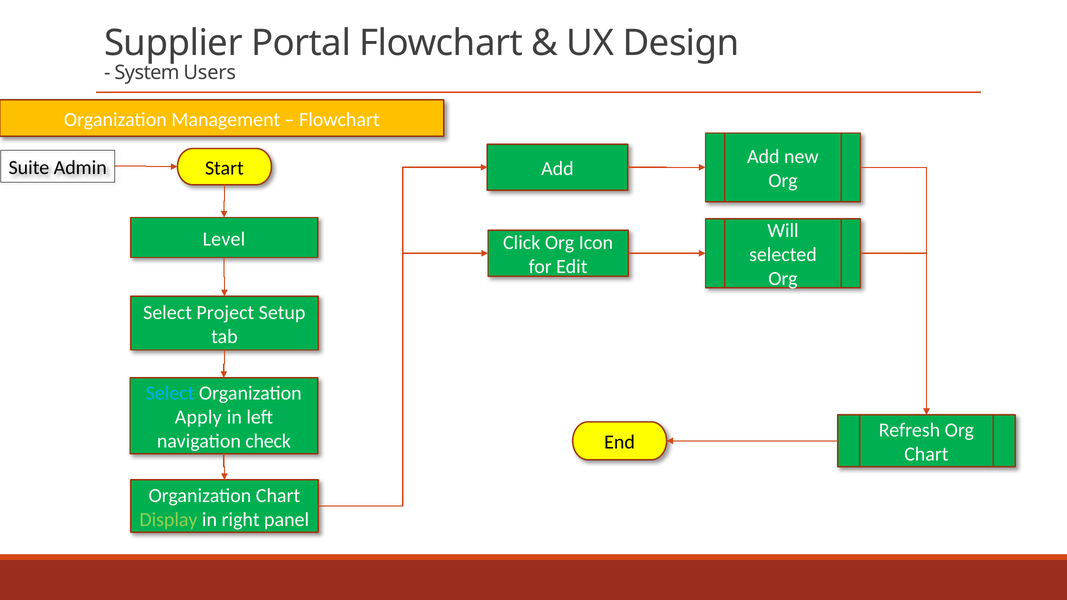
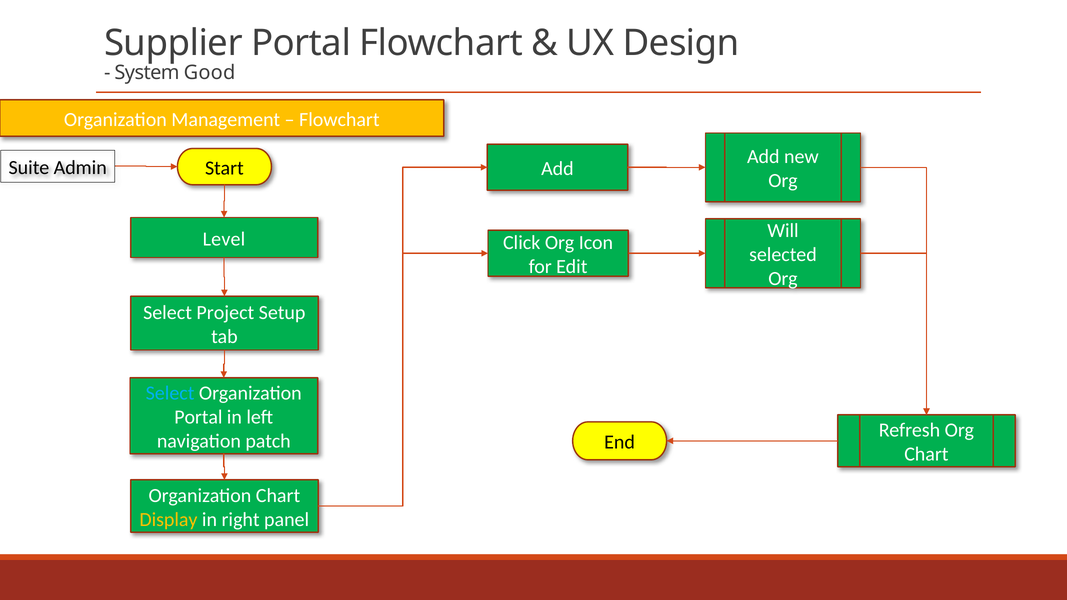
Users: Users -> Good (210, 72)
Apply: Apply -> Portal (198, 417)
check: check -> patch (268, 441)
Display colour: light green -> yellow (168, 520)
